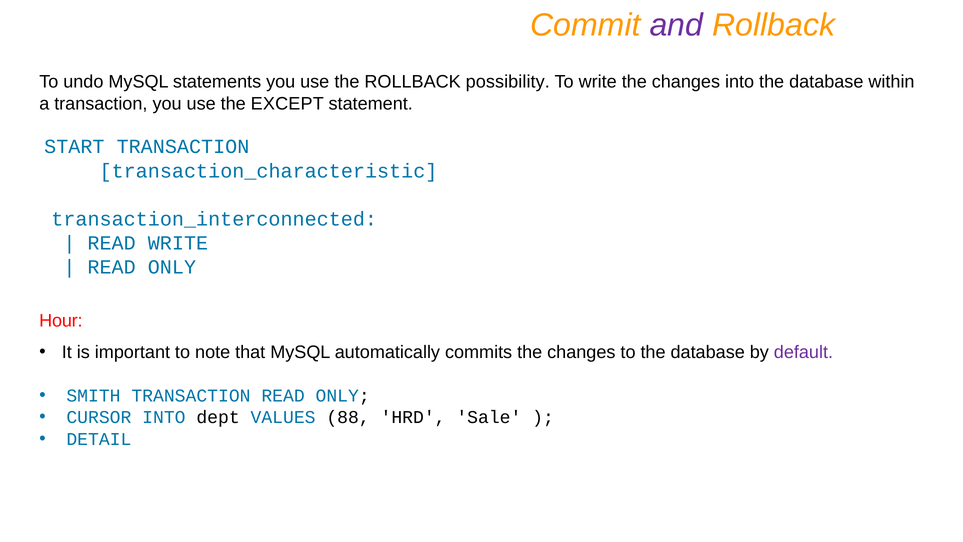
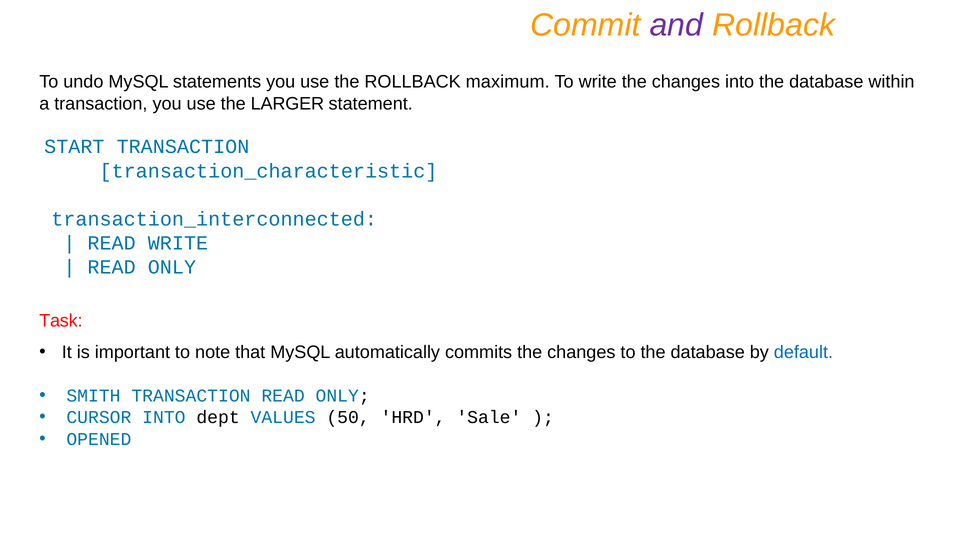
possibility: possibility -> maximum (508, 82)
EXCEPT: EXCEPT -> LARGER (287, 103)
Hour: Hour -> Task (61, 321)
default colour: purple -> blue (803, 352)
88: 88 -> 50 (348, 417)
DETAIL: DETAIL -> OPENED (99, 439)
